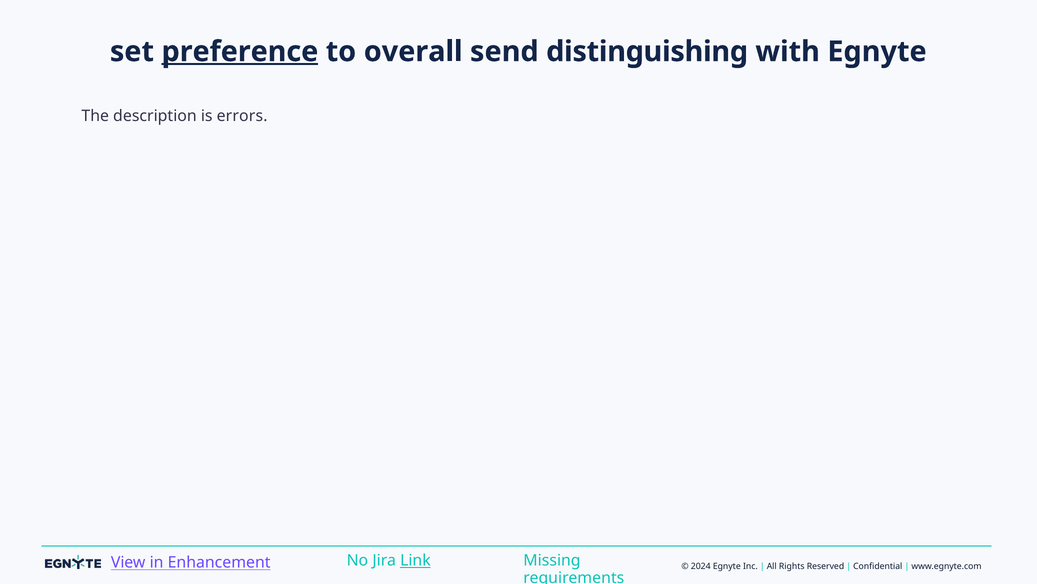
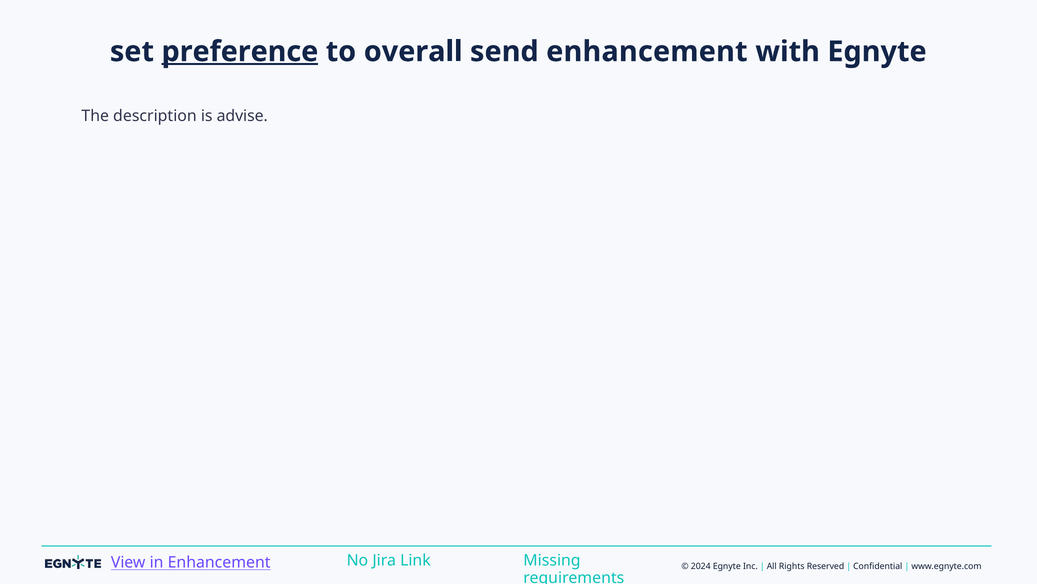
send distinguishing: distinguishing -> enhancement (647, 52)
errors: errors -> advise (242, 116)
Link underline: present -> none (415, 560)
